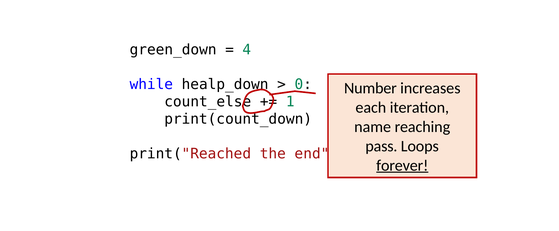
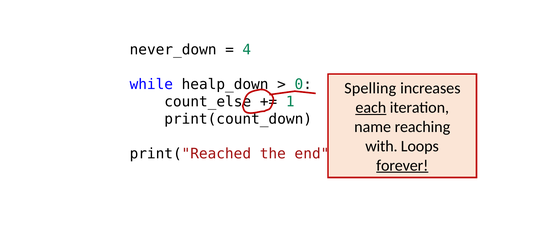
green_down: green_down -> never_down (173, 50)
Number: Number -> Spelling (370, 88)
each underline: none -> present (371, 108)
pass: pass -> with (381, 146)
